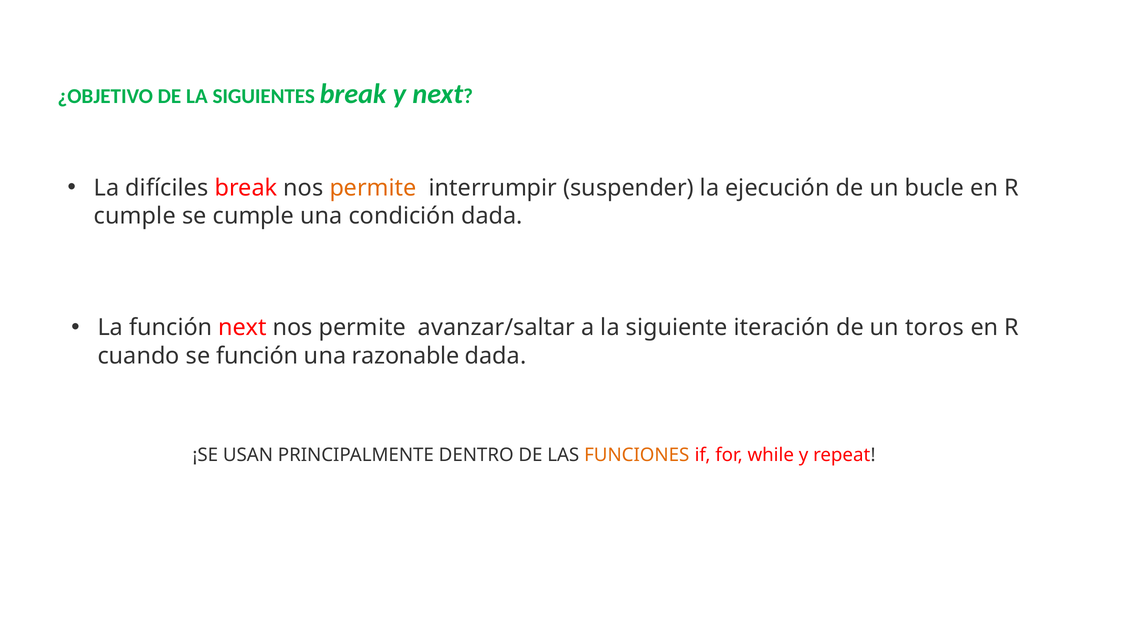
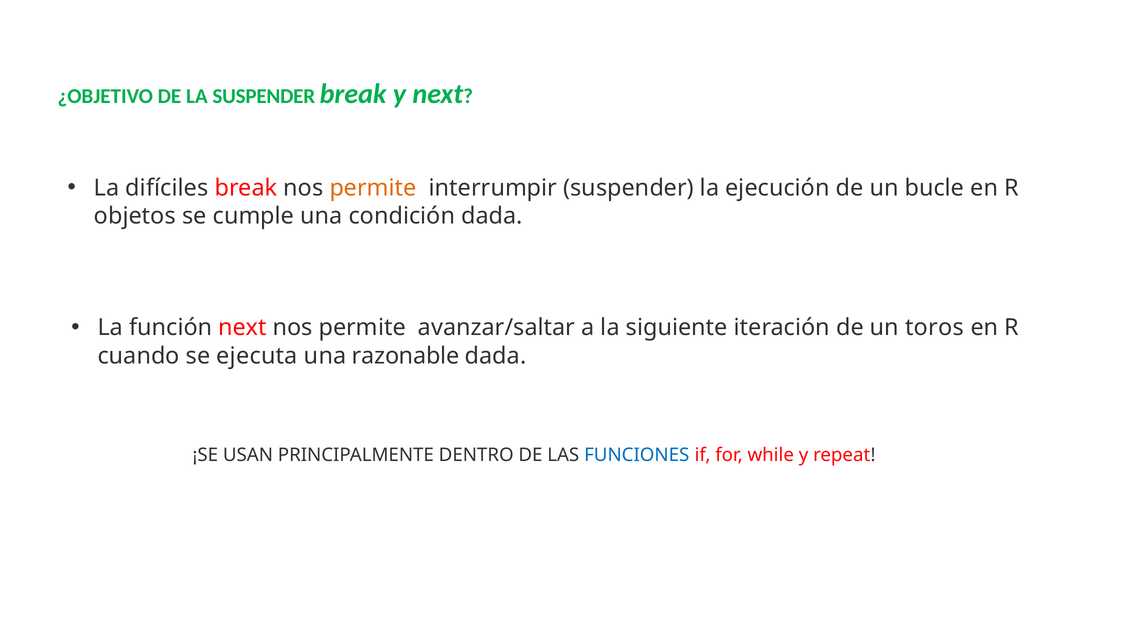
LA SIGUIENTES: SIGUIENTES -> SUSPENDER (264, 96)
cumple: cumple -> objetos (135, 216)
se función: función -> ejecuta (257, 356)
FUNCIONES colour: orange -> blue (637, 455)
